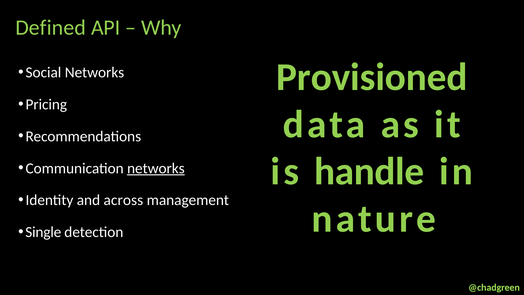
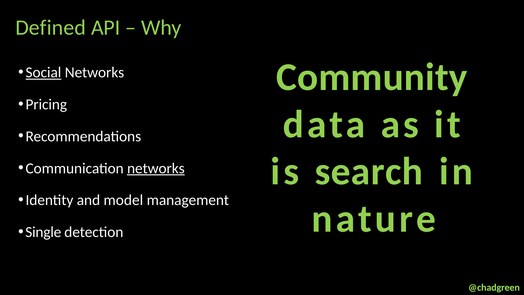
Provisioned: Provisioned -> Community (372, 77)
Social underline: none -> present (43, 72)
handle: handle -> search (369, 171)
across: across -> model (123, 200)
